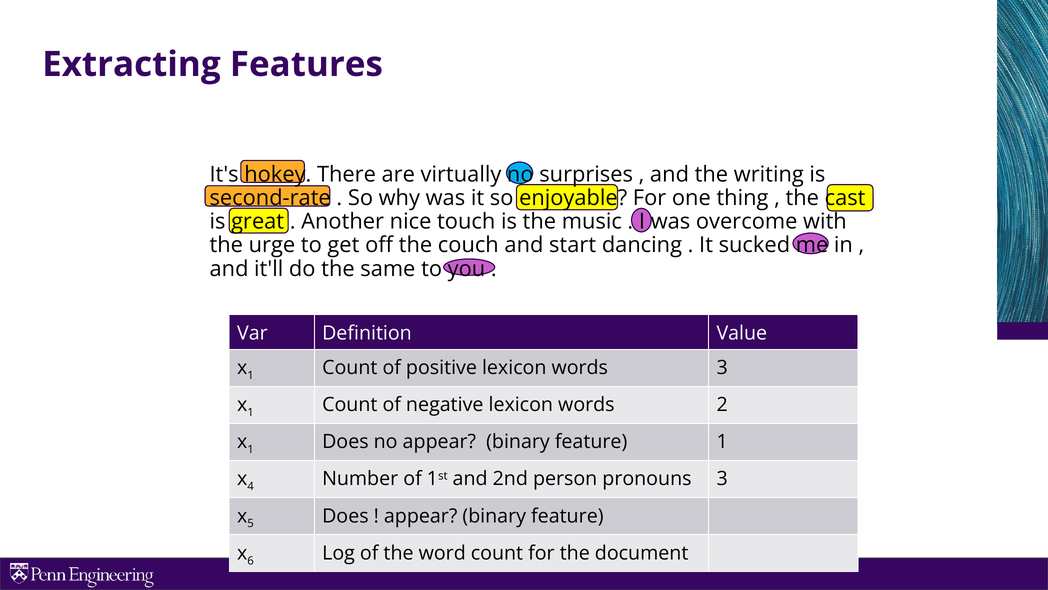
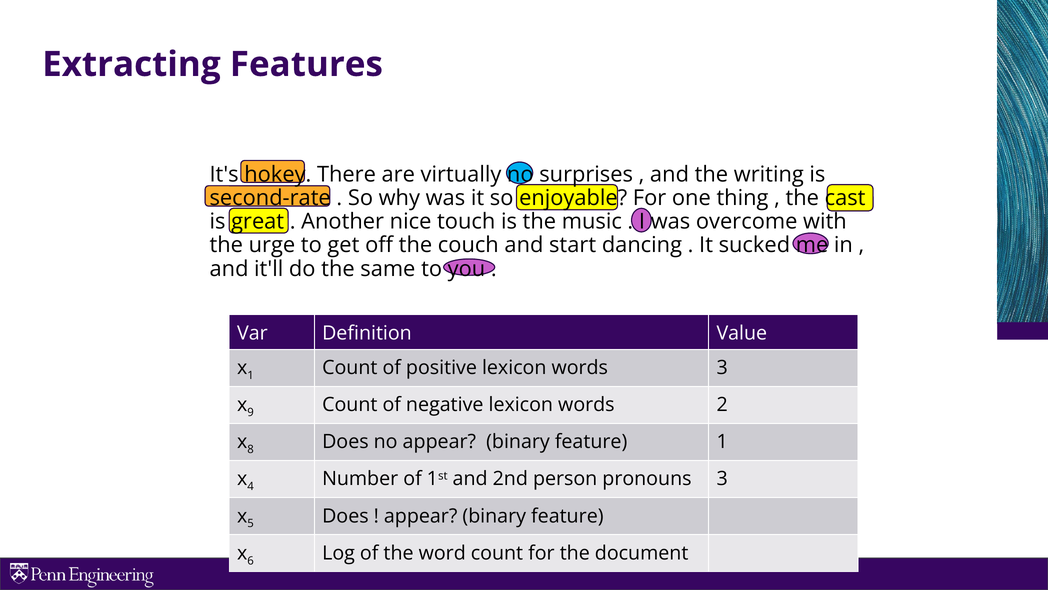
1: 1 -> 9 (251, 412)
1: 1 -> 8 (251, 449)
